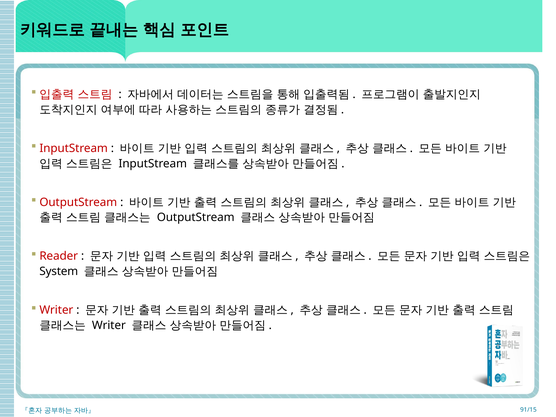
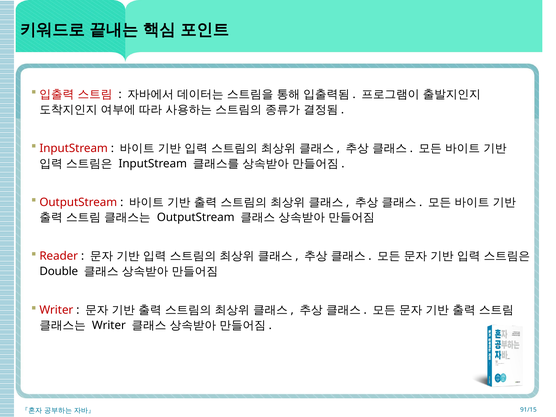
System: System -> Double (59, 271)
